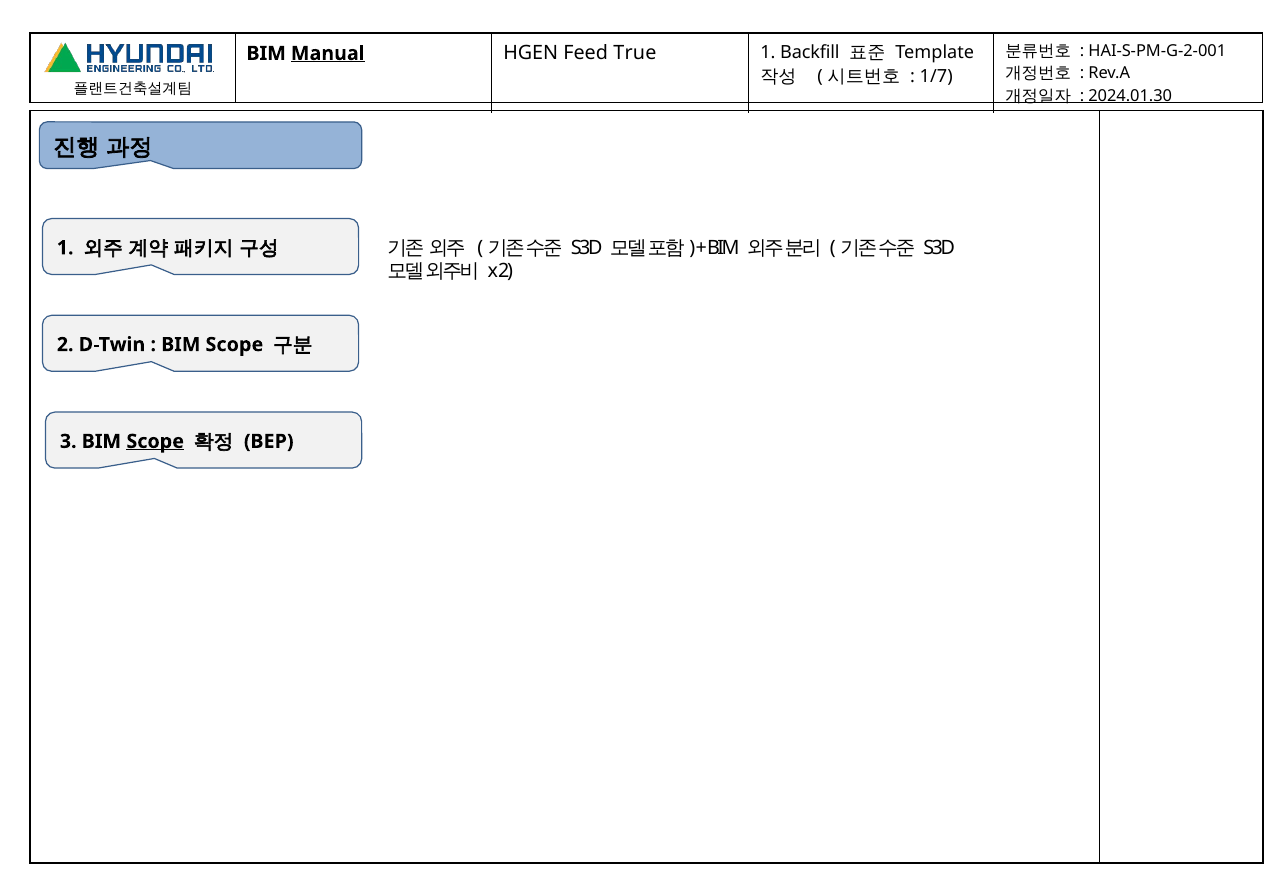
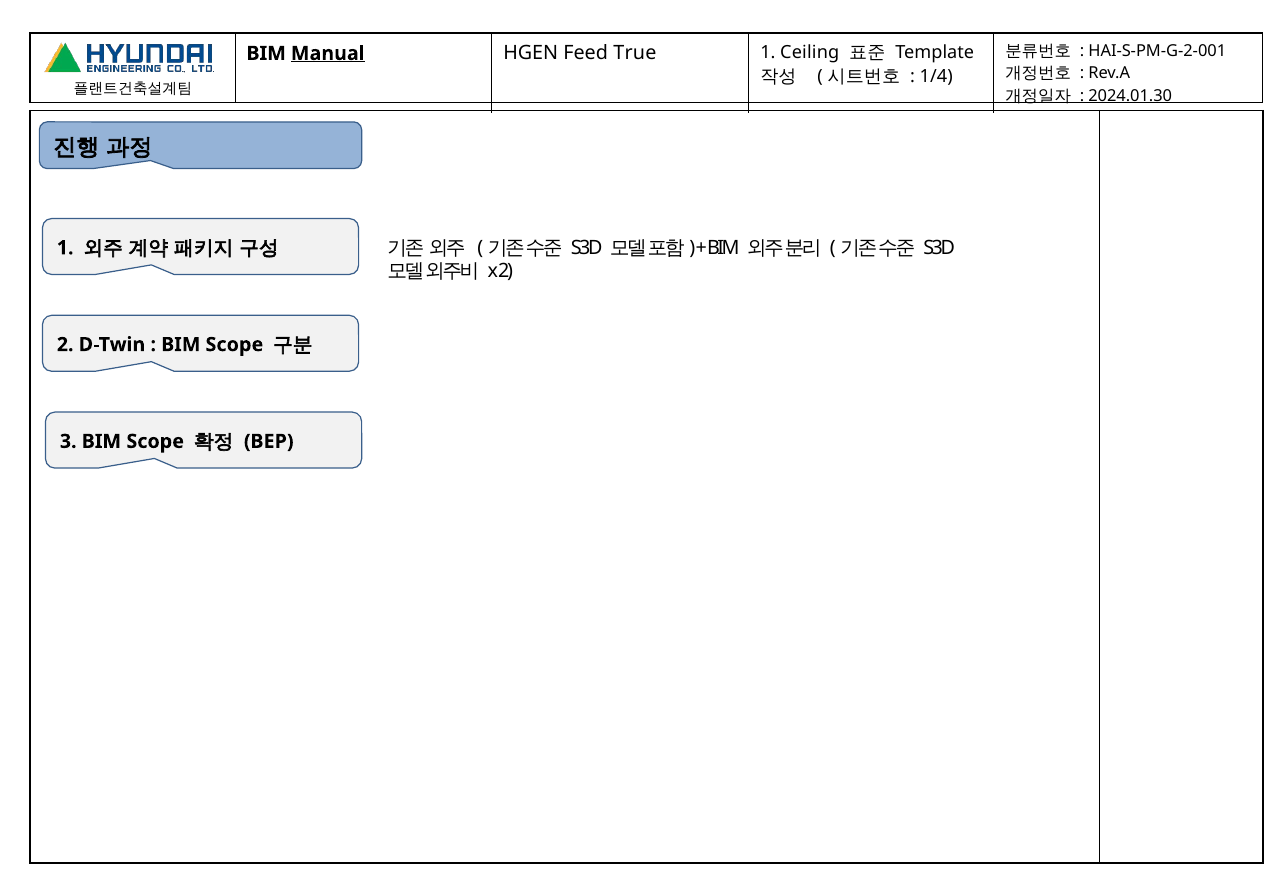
Backfill: Backfill -> Ceiling (810, 52)
1/7: 1/7 -> 1/4 (936, 77)
Scope underline: present -> none (155, 441)
